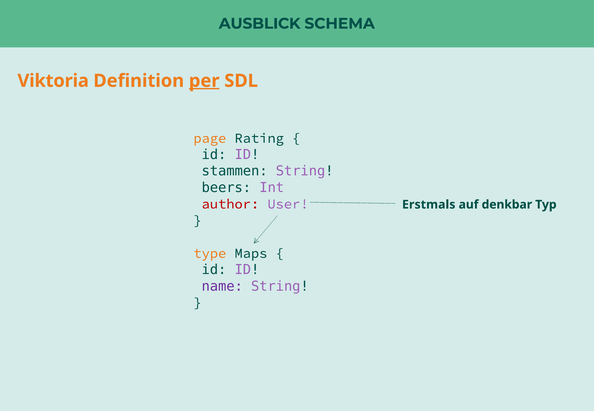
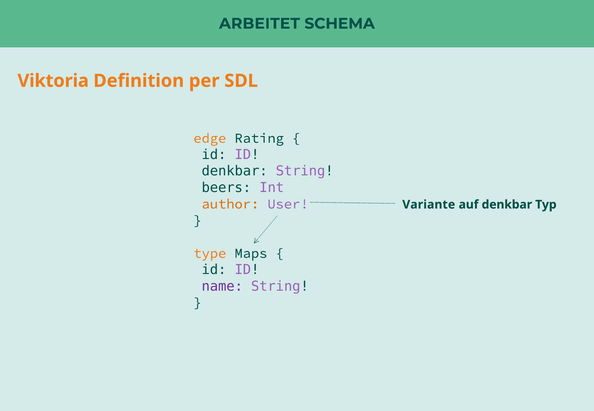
AUSBLICK: AUSBLICK -> ARBEITET (259, 24)
per underline: present -> none (204, 81)
page: page -> edge (210, 138)
stammen: stammen -> denkbar (235, 171)
author colour: red -> orange (230, 204)
Erstmals: Erstmals -> Variante (429, 205)
